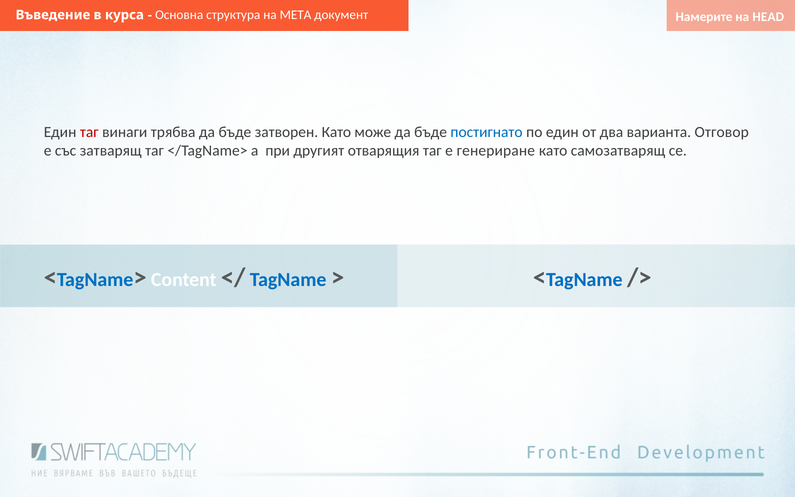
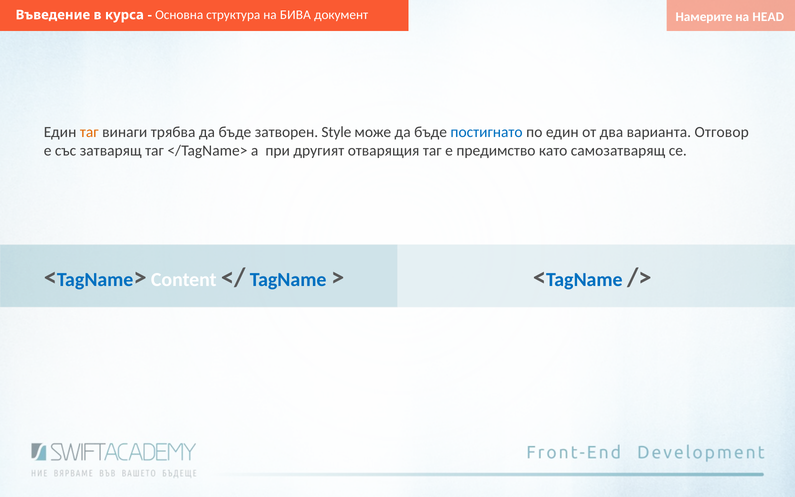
META: META -> БИВА (295, 15)
таг colour: red -> orange (89, 132)
затворен Като: Като -> Style (336, 132)
генериране: генериране -> предимство (496, 150)
